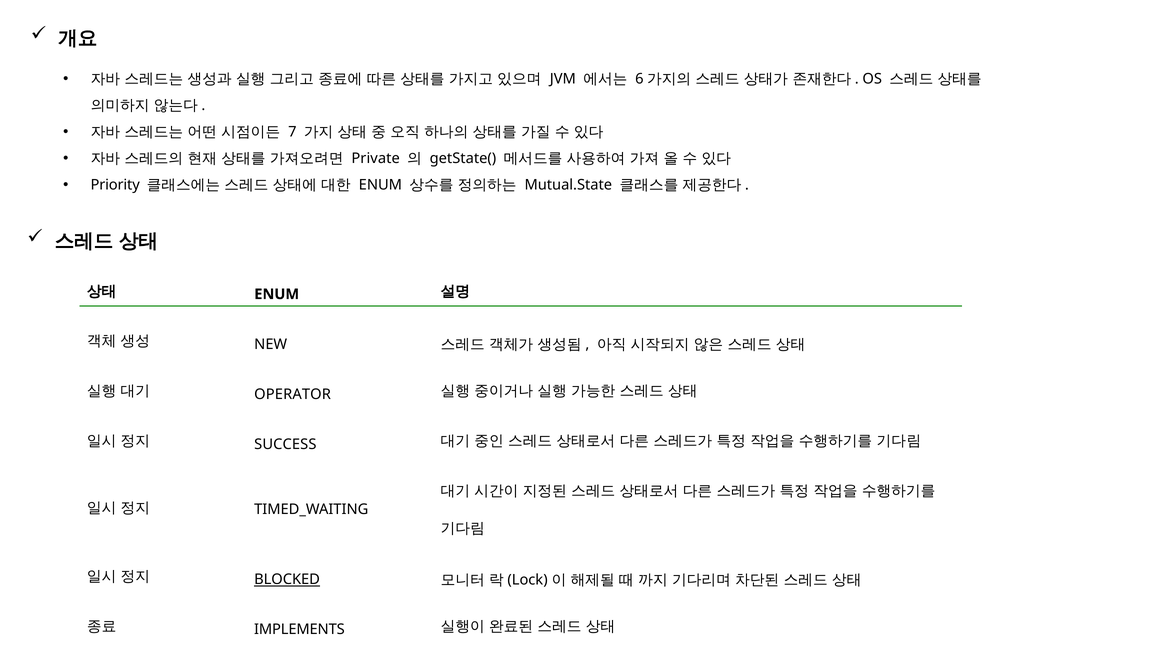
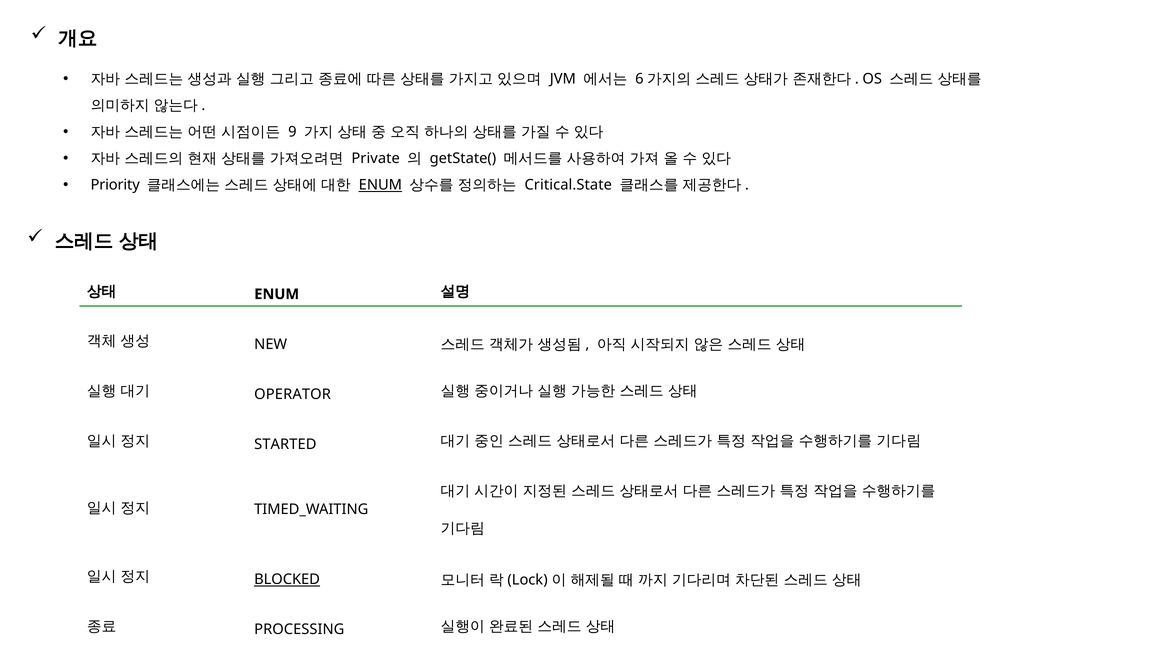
7: 7 -> 9 (292, 132)
ENUM underline: none -> present (380, 185)
Mutual.State: Mutual.State -> Critical.State (568, 185)
SUCCESS: SUCCESS -> STARTED (285, 444)
IMPLEMENTS: IMPLEMENTS -> PROCESSING (299, 629)
